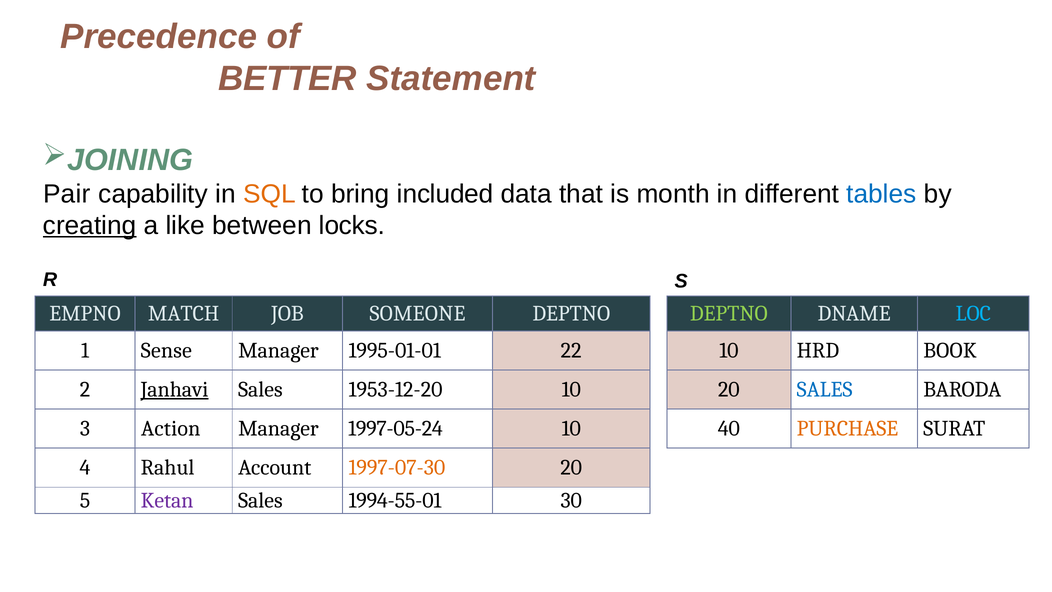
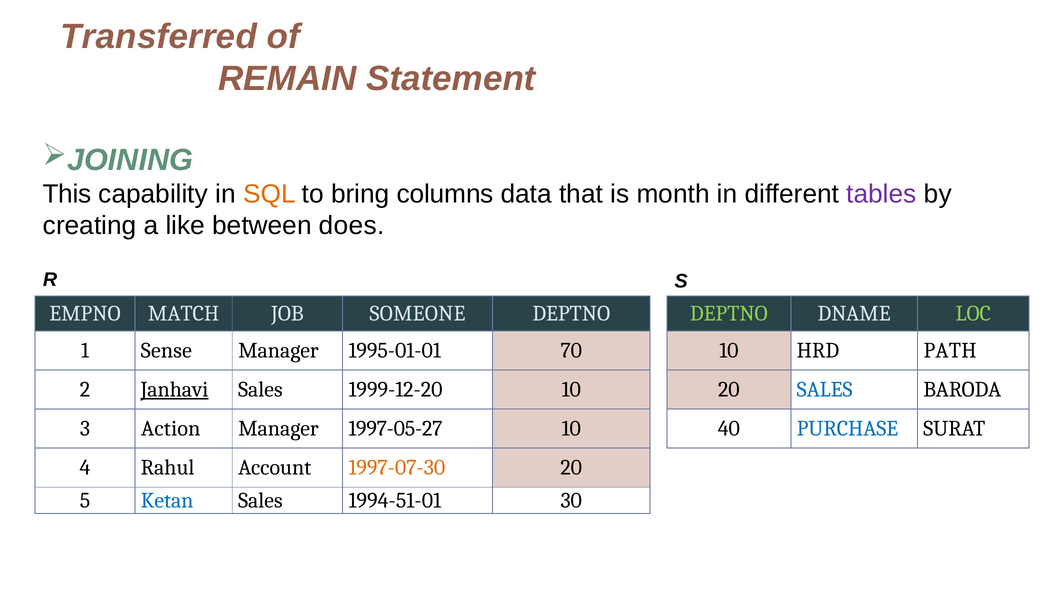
Precedence: Precedence -> Transferred (159, 37)
BETTER: BETTER -> REMAIN (287, 79)
Pair: Pair -> This (67, 194)
included: included -> columns (445, 194)
tables colour: blue -> purple (882, 194)
creating underline: present -> none (90, 225)
locks: locks -> does (352, 225)
LOC colour: light blue -> light green (973, 313)
22: 22 -> 70 (571, 350)
BOOK: BOOK -> PATH (950, 350)
1953-12-20: 1953-12-20 -> 1999-12-20 (396, 389)
1997-05-24: 1997-05-24 -> 1997-05-27 (395, 428)
PURCHASE colour: orange -> blue (847, 428)
Ketan colour: purple -> blue (167, 500)
1994-55-01: 1994-55-01 -> 1994-51-01 (395, 500)
